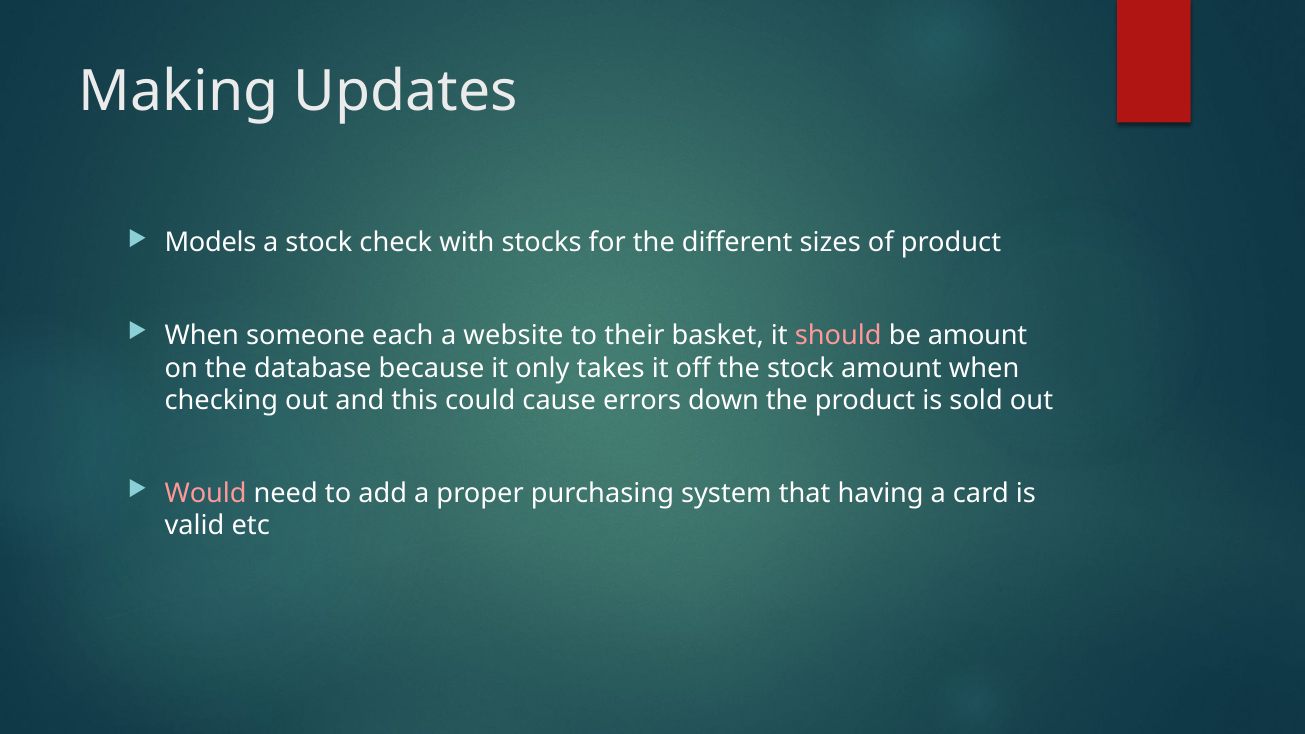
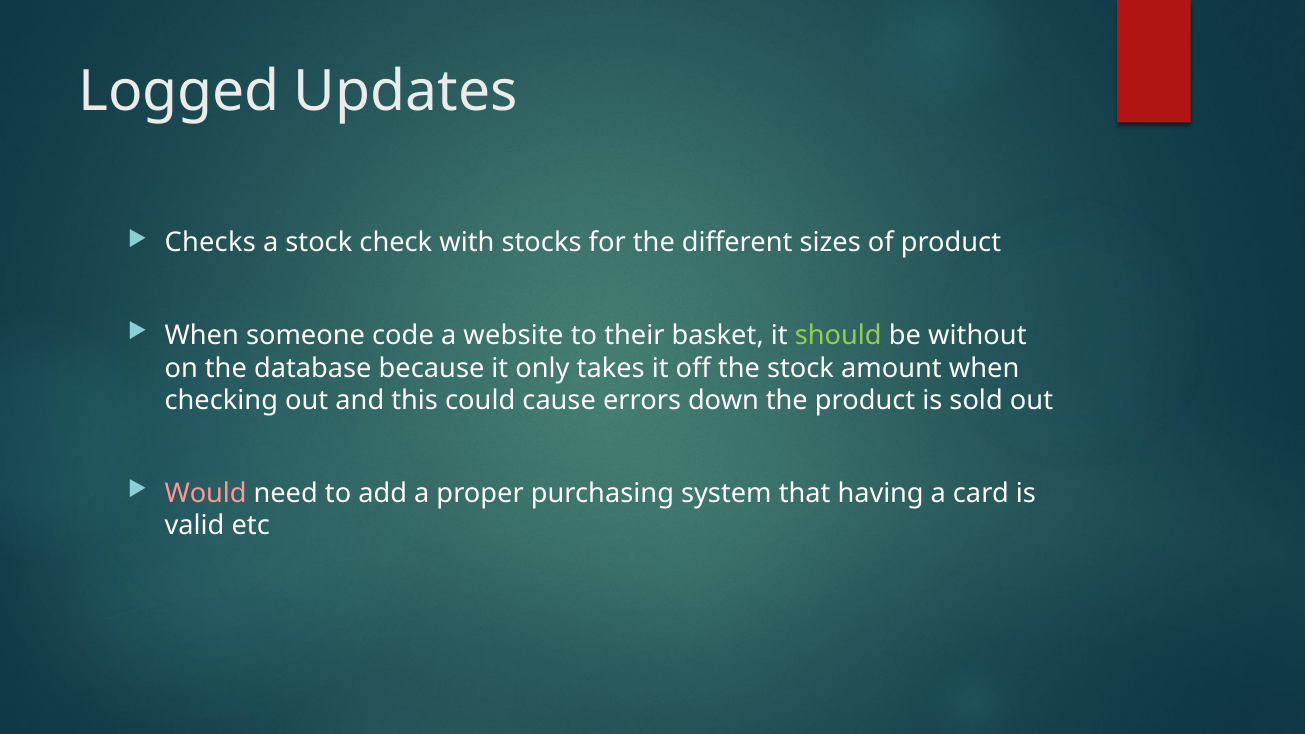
Making: Making -> Logged (179, 92)
Models: Models -> Checks (210, 243)
each: each -> code (403, 335)
should colour: pink -> light green (838, 335)
be amount: amount -> without (977, 335)
